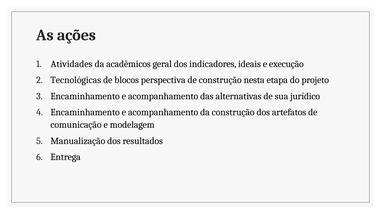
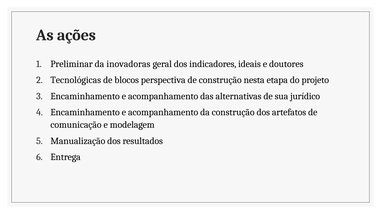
Atividades: Atividades -> Preliminar (72, 64)
acadêmicos: acadêmicos -> inovadoras (128, 64)
execução: execução -> doutores (286, 64)
